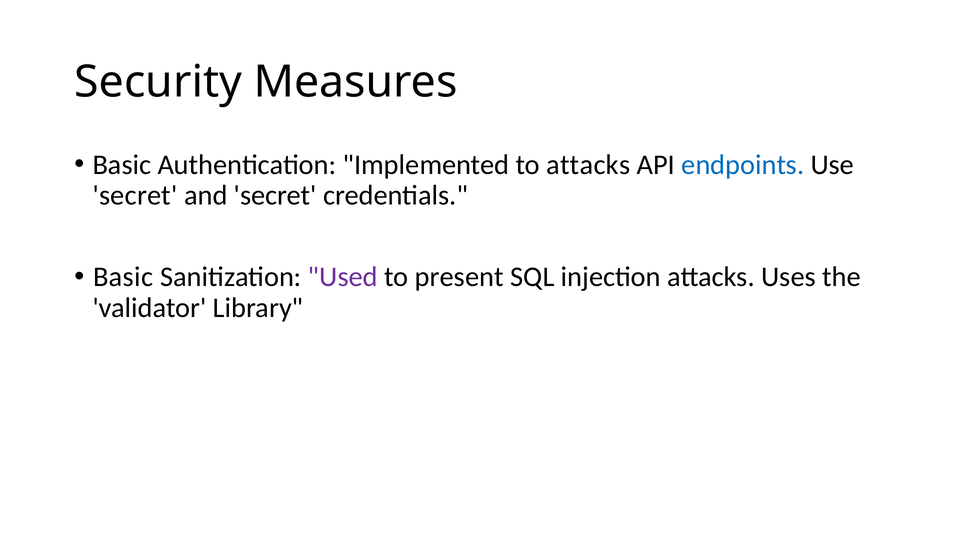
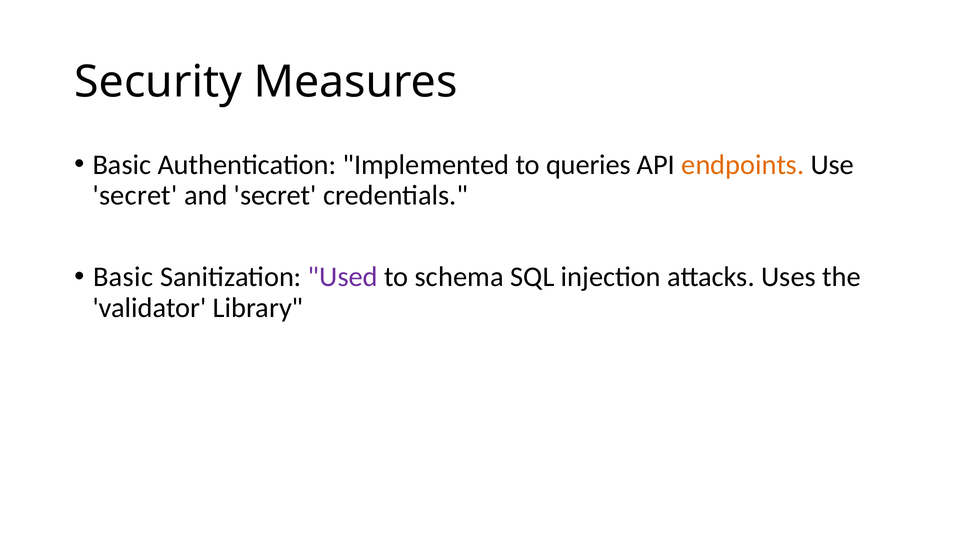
to attacks: attacks -> queries (588, 165)
endpoints colour: blue -> orange (743, 165)
present: present -> schema (459, 277)
